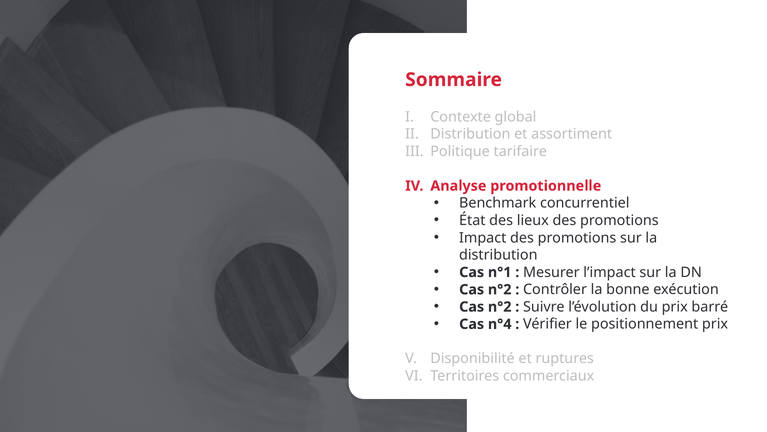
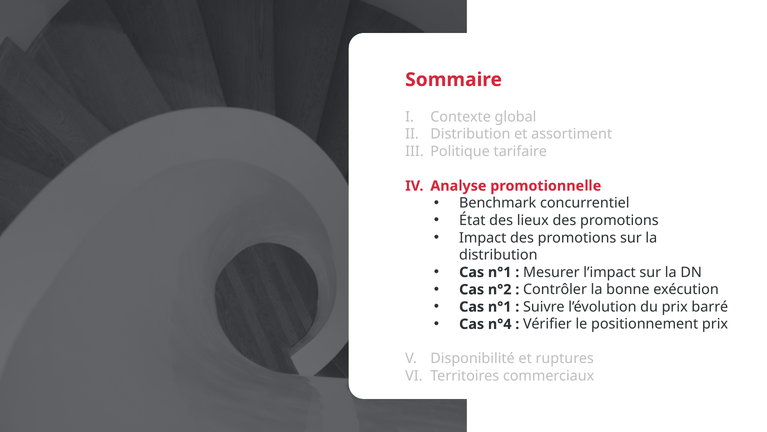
n°2: n°2 -> n°1 (500, 306)
